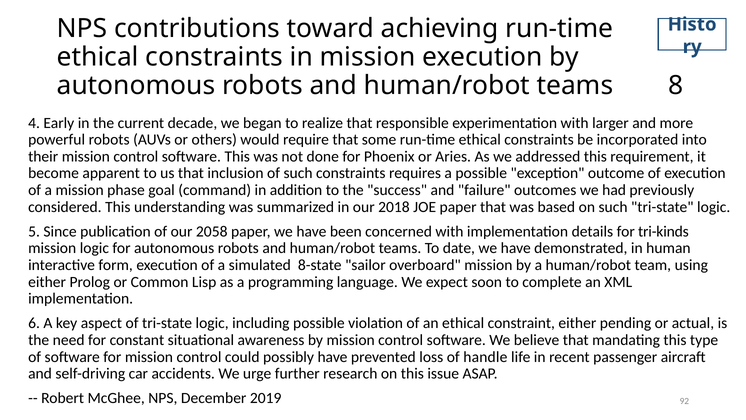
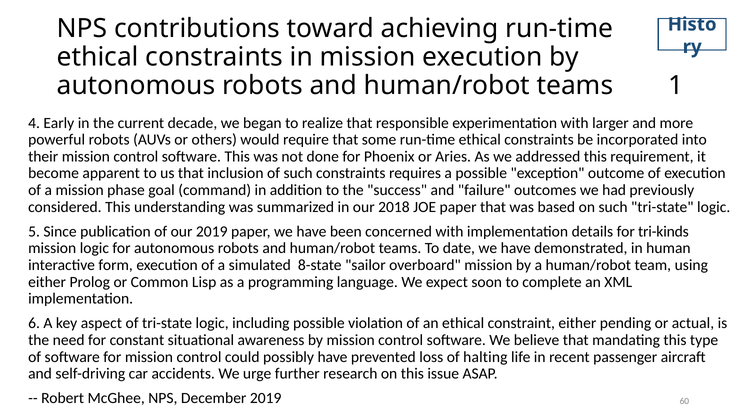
8: 8 -> 1 (676, 86)
our 2058: 2058 -> 2019 (212, 231)
handle: handle -> halting (485, 357)
92: 92 -> 60 (684, 401)
